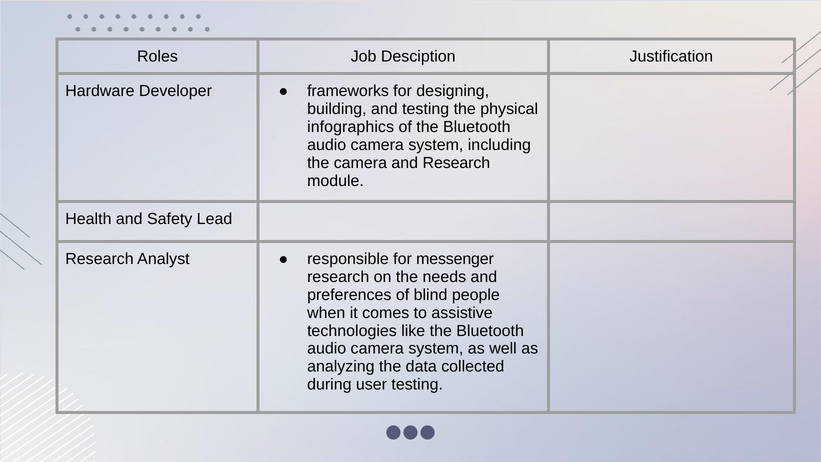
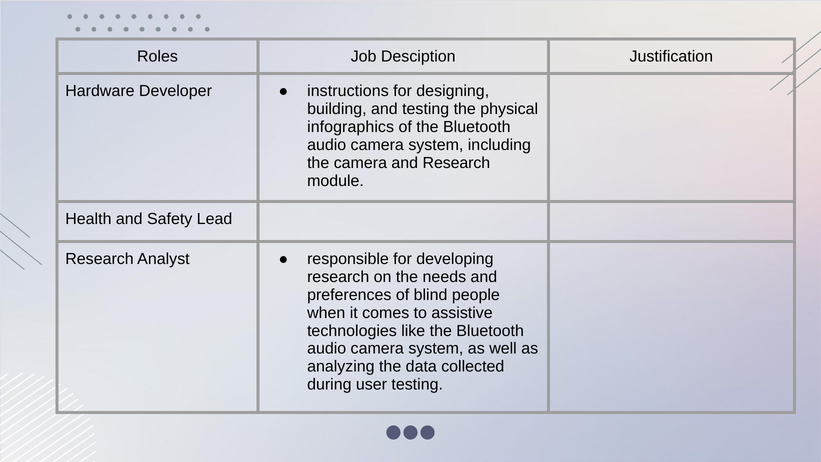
frameworks: frameworks -> instructions (348, 91)
messenger: messenger -> developing (455, 259)
